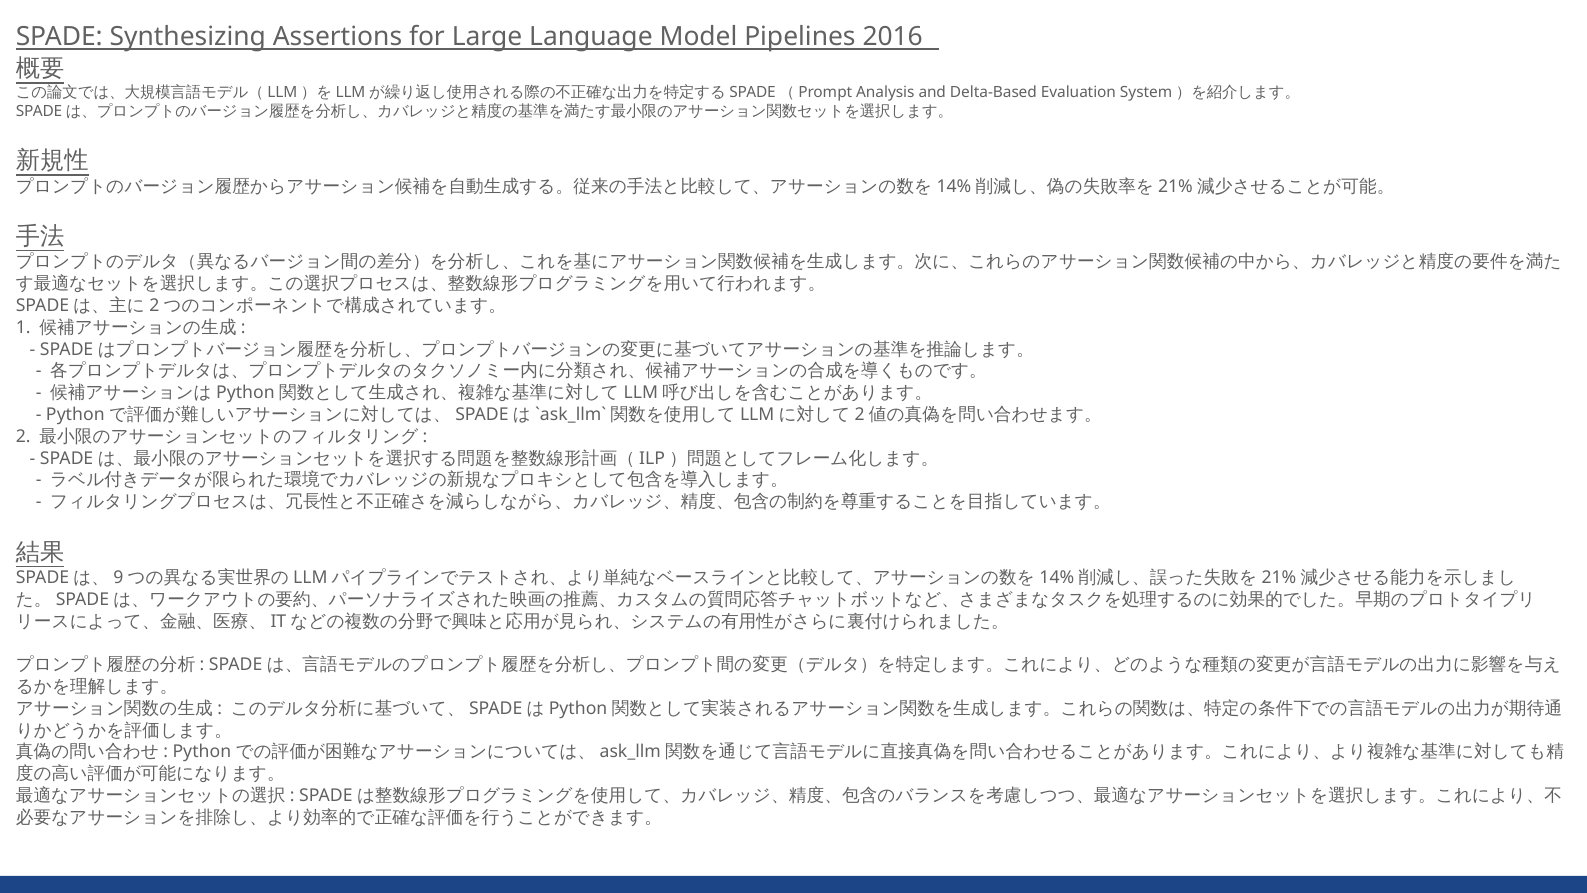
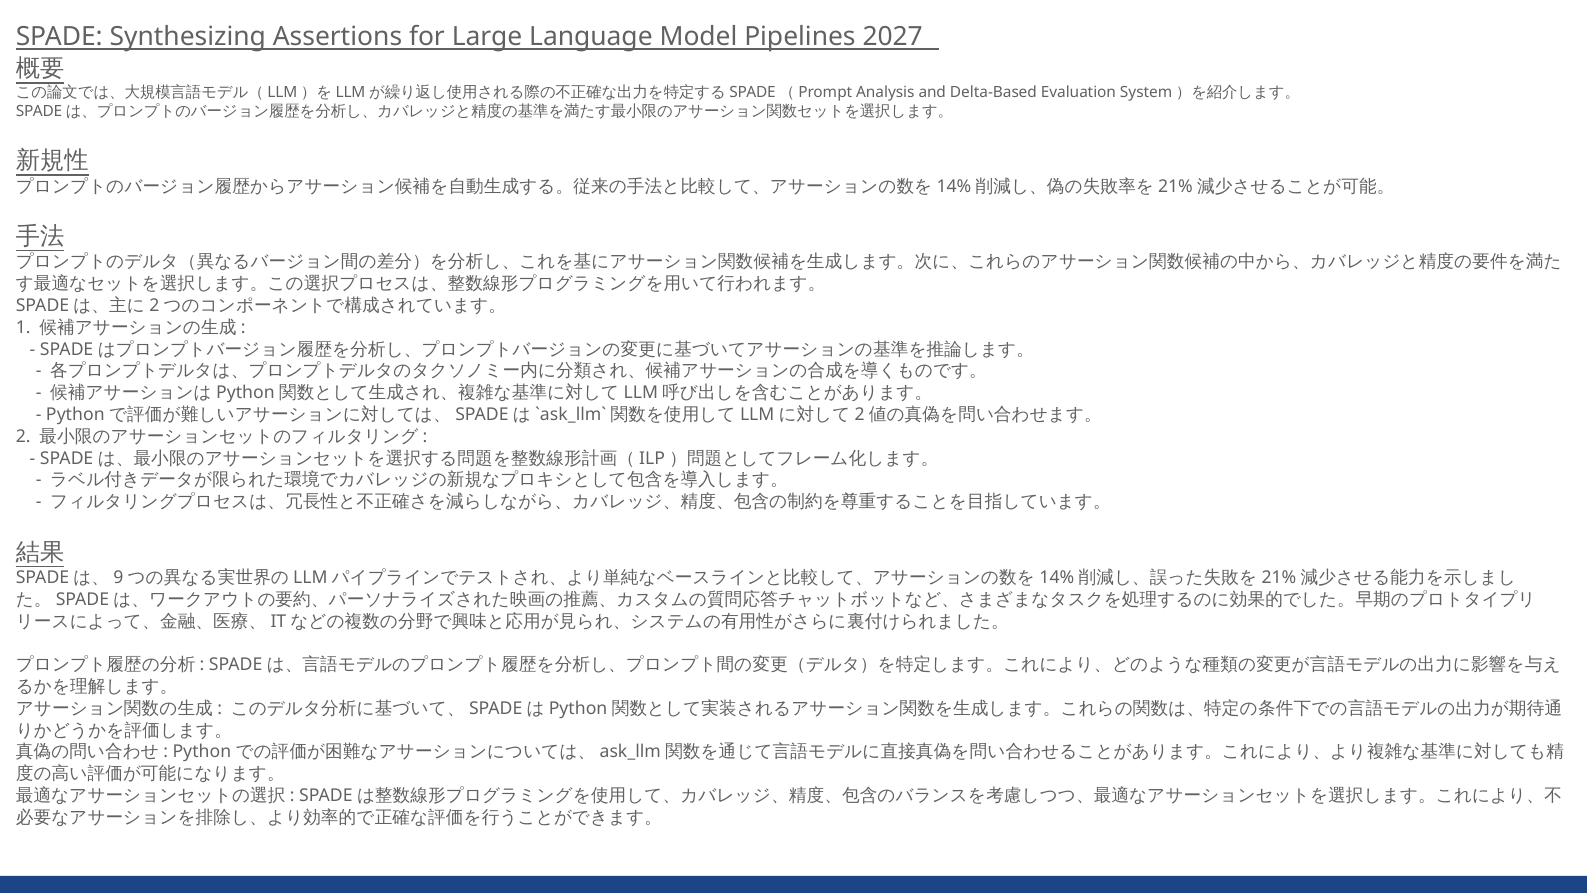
2016: 2016 -> 2027 (893, 37)
